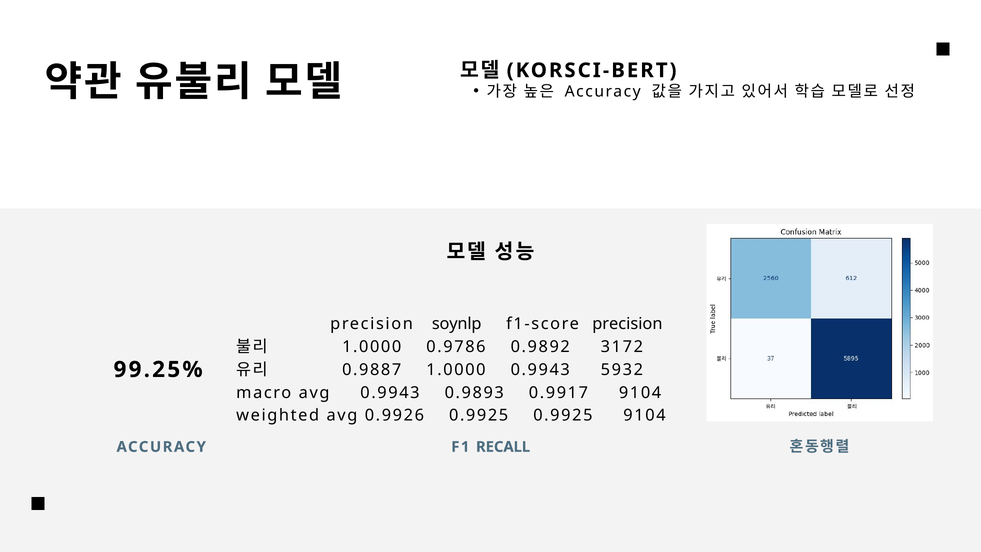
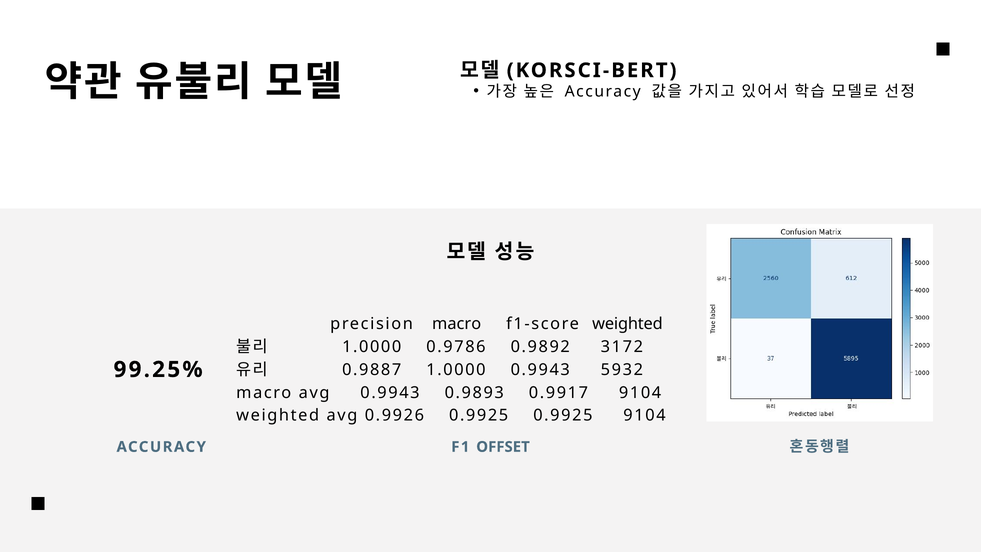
precision soynlp: soynlp -> macro (457, 324)
f1-score precision: precision -> weighted (627, 324)
RECALL: RECALL -> OFFSET (503, 447)
